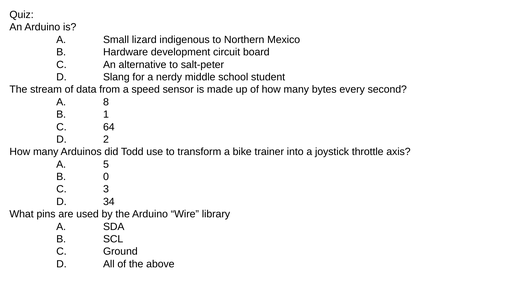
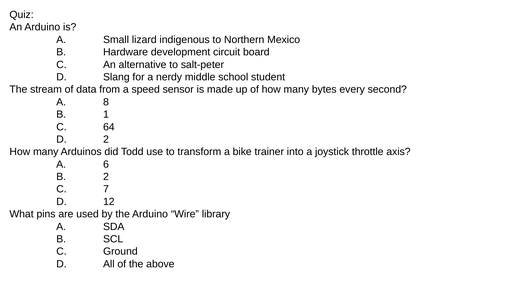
5: 5 -> 6 (106, 164)
B 0: 0 -> 2 (106, 177)
3: 3 -> 7 (106, 189)
34: 34 -> 12 (109, 202)
